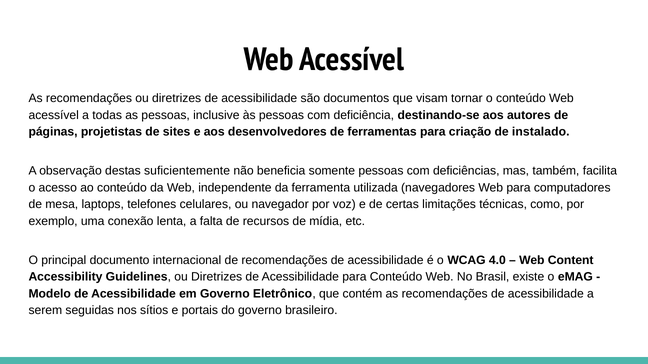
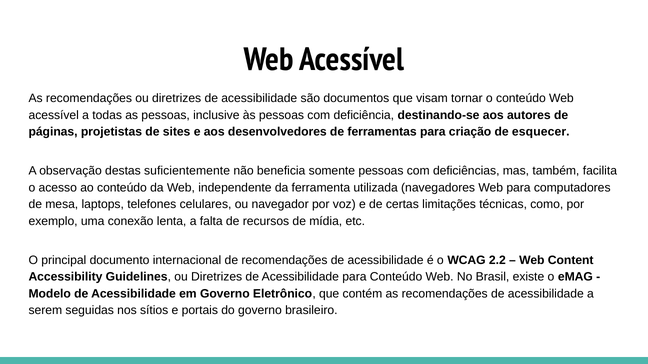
instalado: instalado -> esquecer (541, 132)
4.0: 4.0 -> 2.2 (497, 261)
